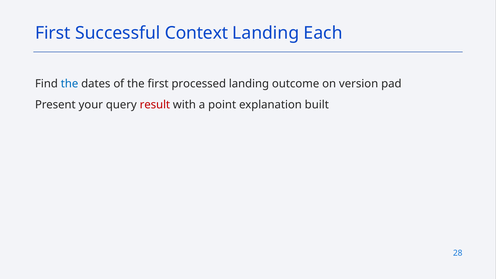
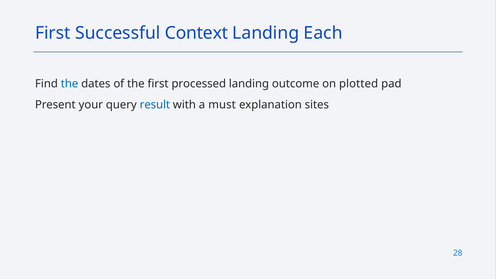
version: version -> plotted (359, 84)
result colour: red -> blue (155, 105)
point: point -> must (222, 105)
built: built -> sites (317, 105)
